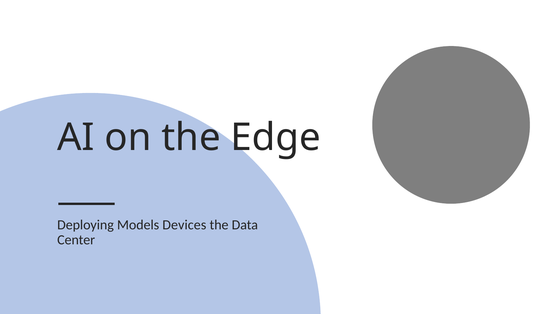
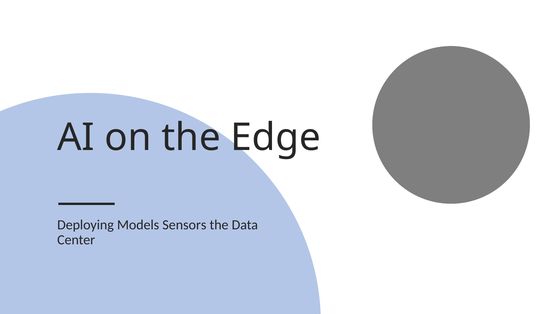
Devices: Devices -> Sensors (184, 225)
